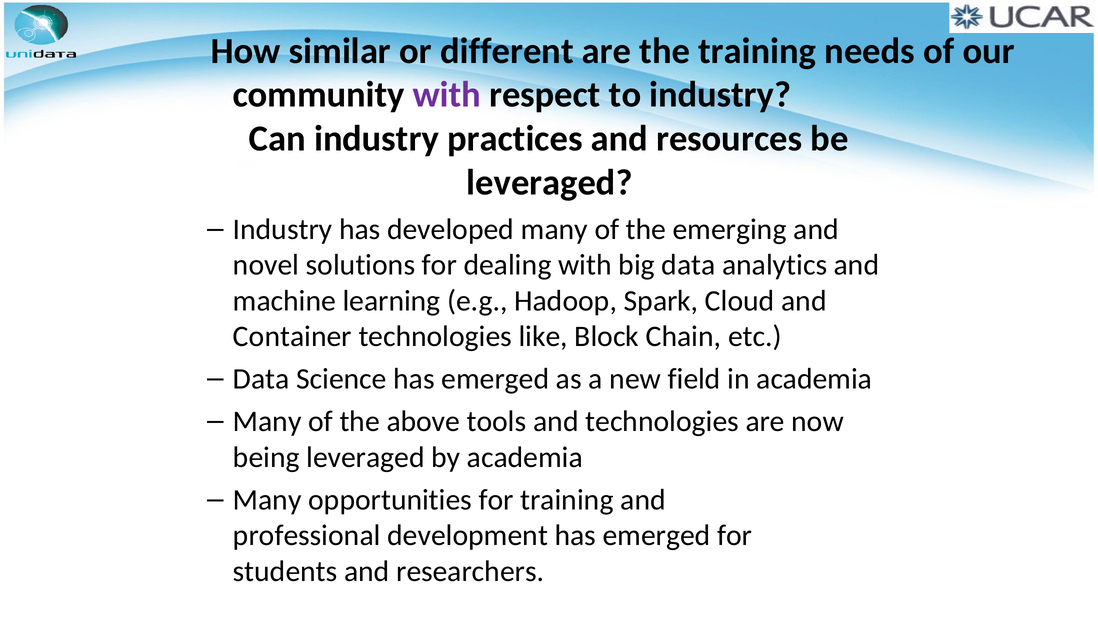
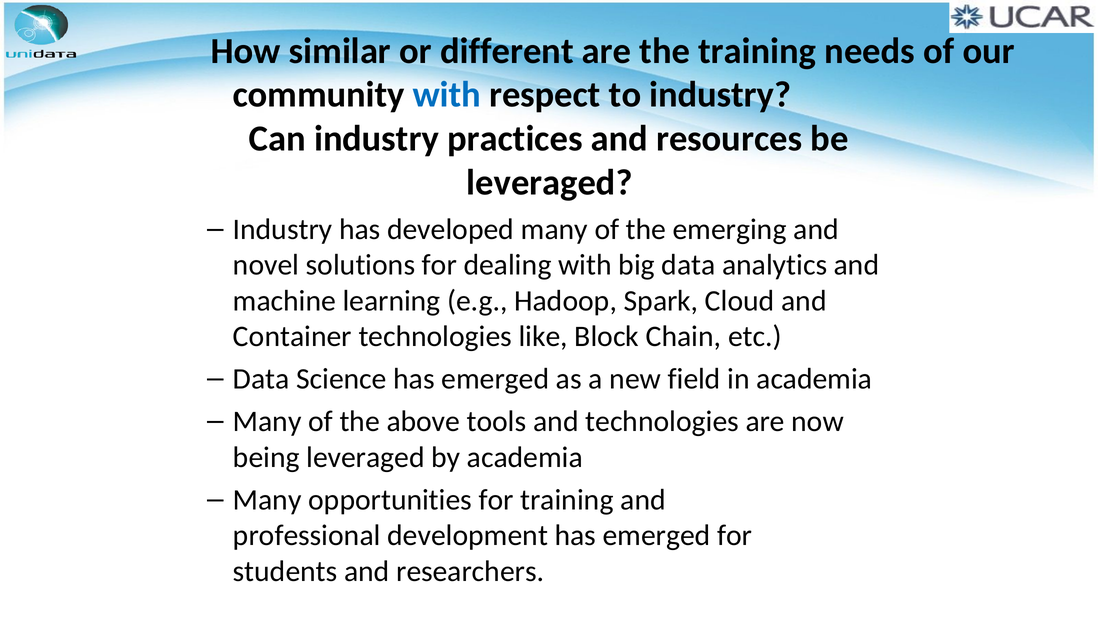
with colour: purple -> blue (447, 95)
